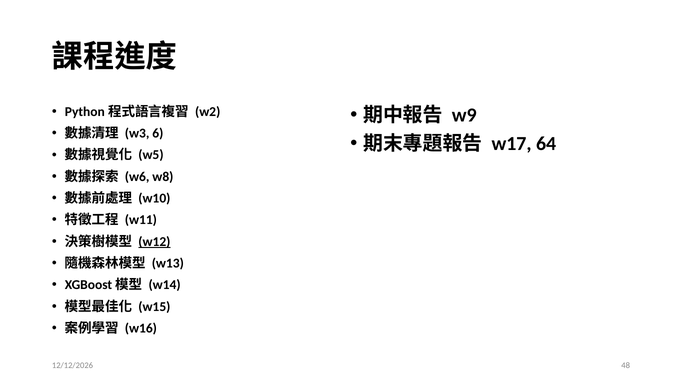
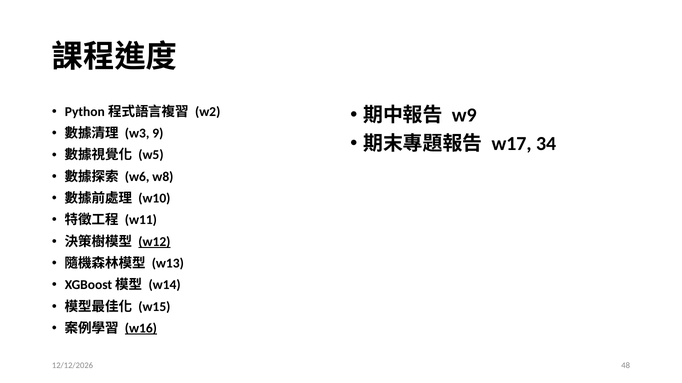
6: 6 -> 9 (158, 134)
64: 64 -> 34 (546, 144)
w16 underline: none -> present (141, 329)
